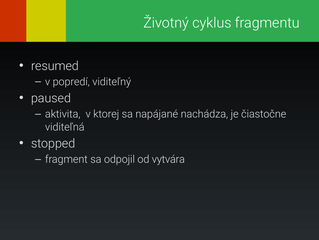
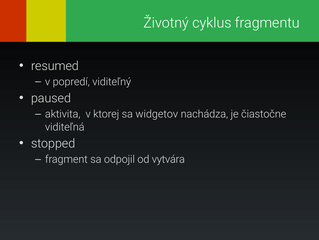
napájané: napájané -> widgetov (157, 114)
